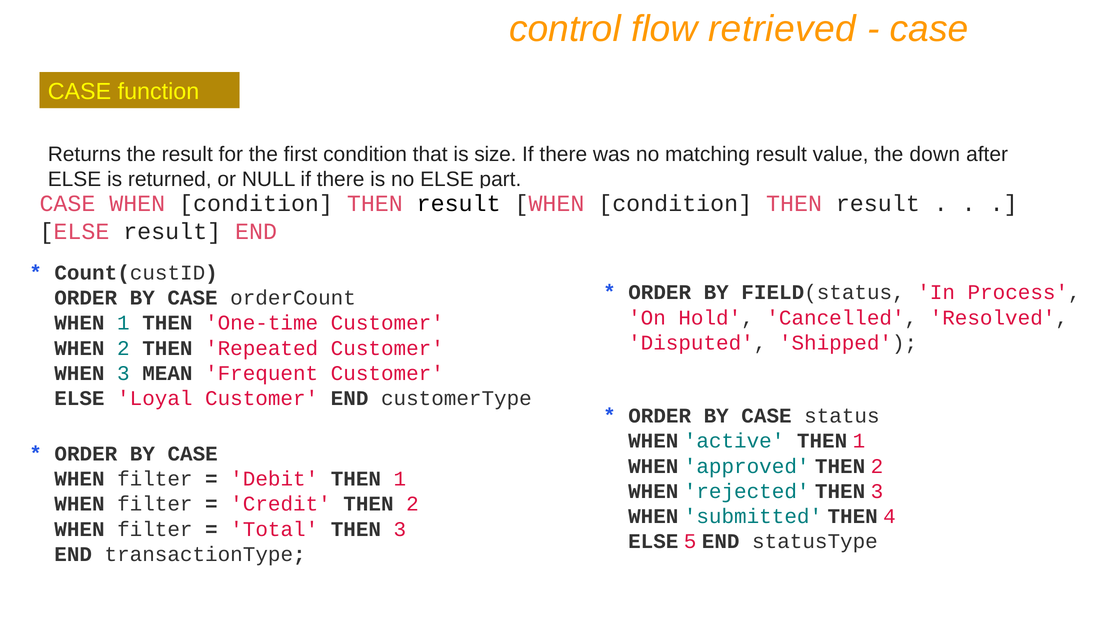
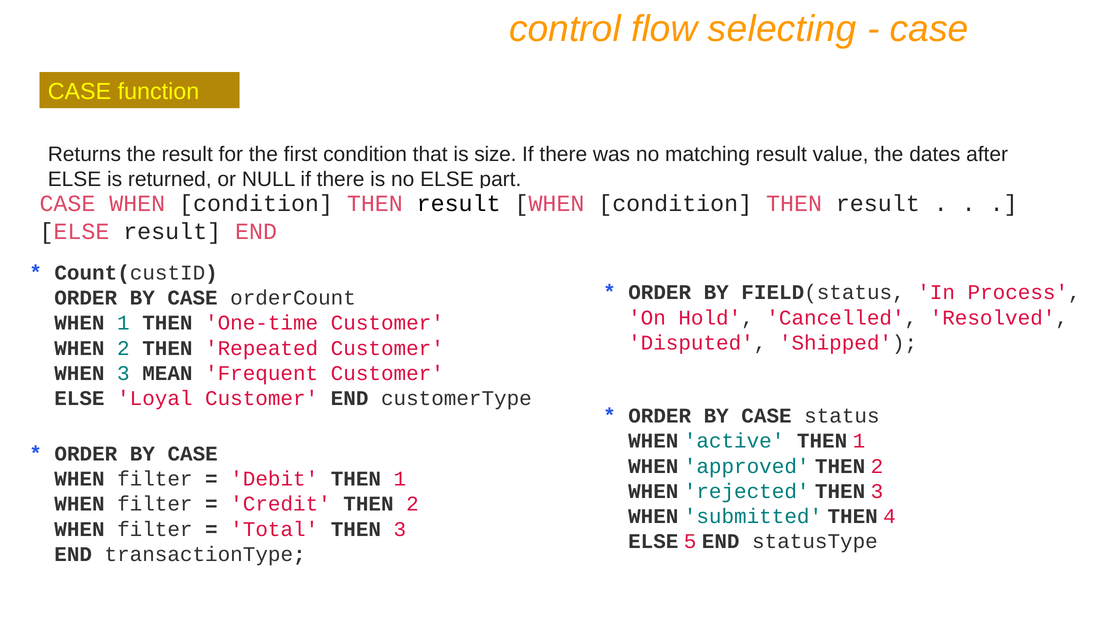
retrieved: retrieved -> selecting (782, 29)
down: down -> dates (935, 154)
